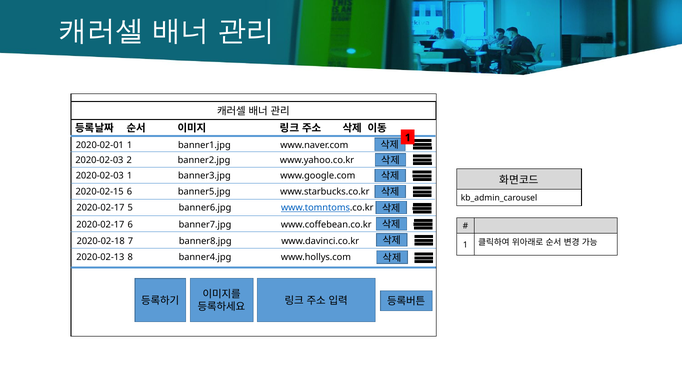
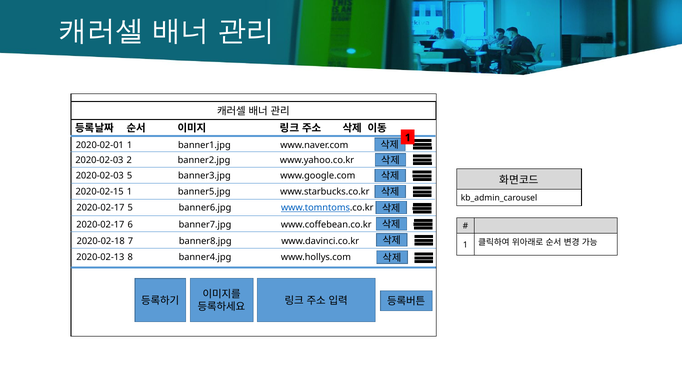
2020-02-03 1: 1 -> 5 (130, 176)
2020-02-15 6: 6 -> 1 (129, 192)
